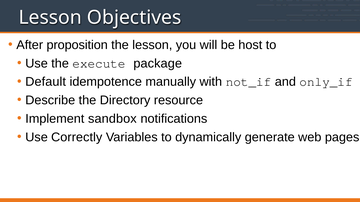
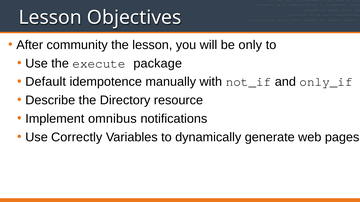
proposition: proposition -> community (77, 45)
host: host -> only (250, 45)
sandbox: sandbox -> omnibus (112, 119)
